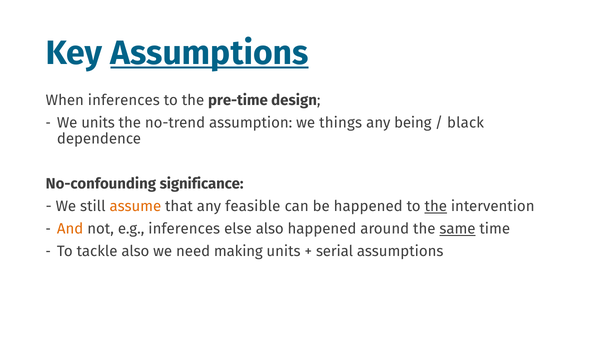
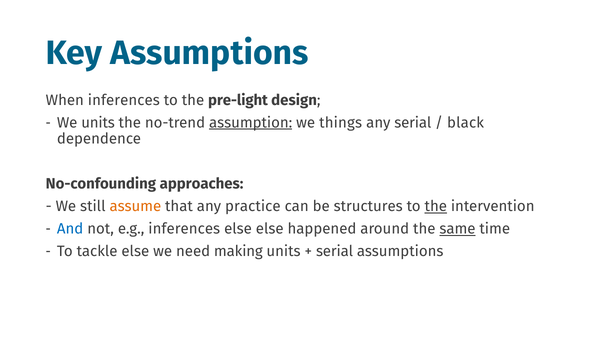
Assumptions underline: present -> none (209, 53)
pre-time: pre-time -> pre-light (238, 100)
assumption underline: none -> present (251, 123)
any being: being -> serial (413, 123)
significance: significance -> approaches (202, 184)
feasible: feasible -> practice (253, 206)
be happened: happened -> structures (368, 206)
And colour: orange -> blue (70, 229)
else also: also -> else (270, 229)
tackle also: also -> else (135, 251)
